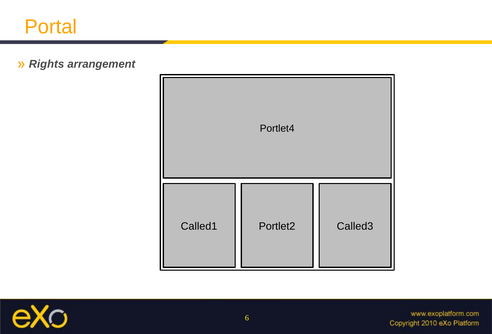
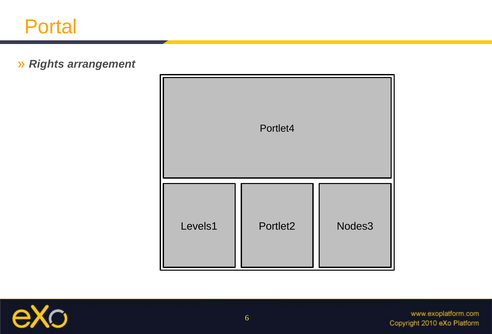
Called1: Called1 -> Levels1 (199, 226)
Called3: Called3 -> Nodes3 (355, 226)
